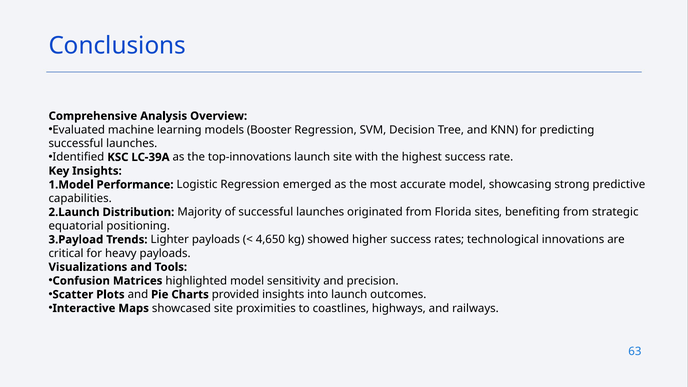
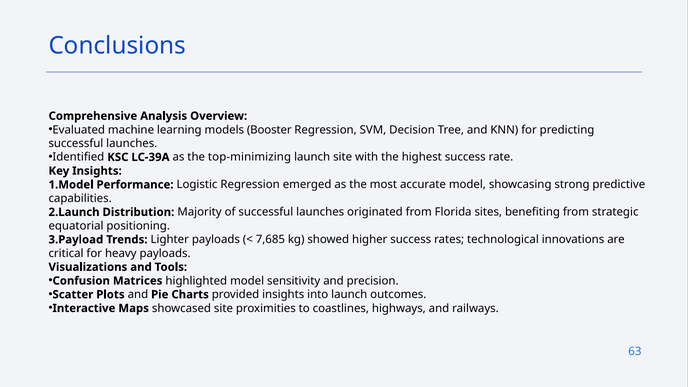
top-innovations: top-innovations -> top-minimizing (250, 157)
4,650: 4,650 -> 7,685 (270, 240)
